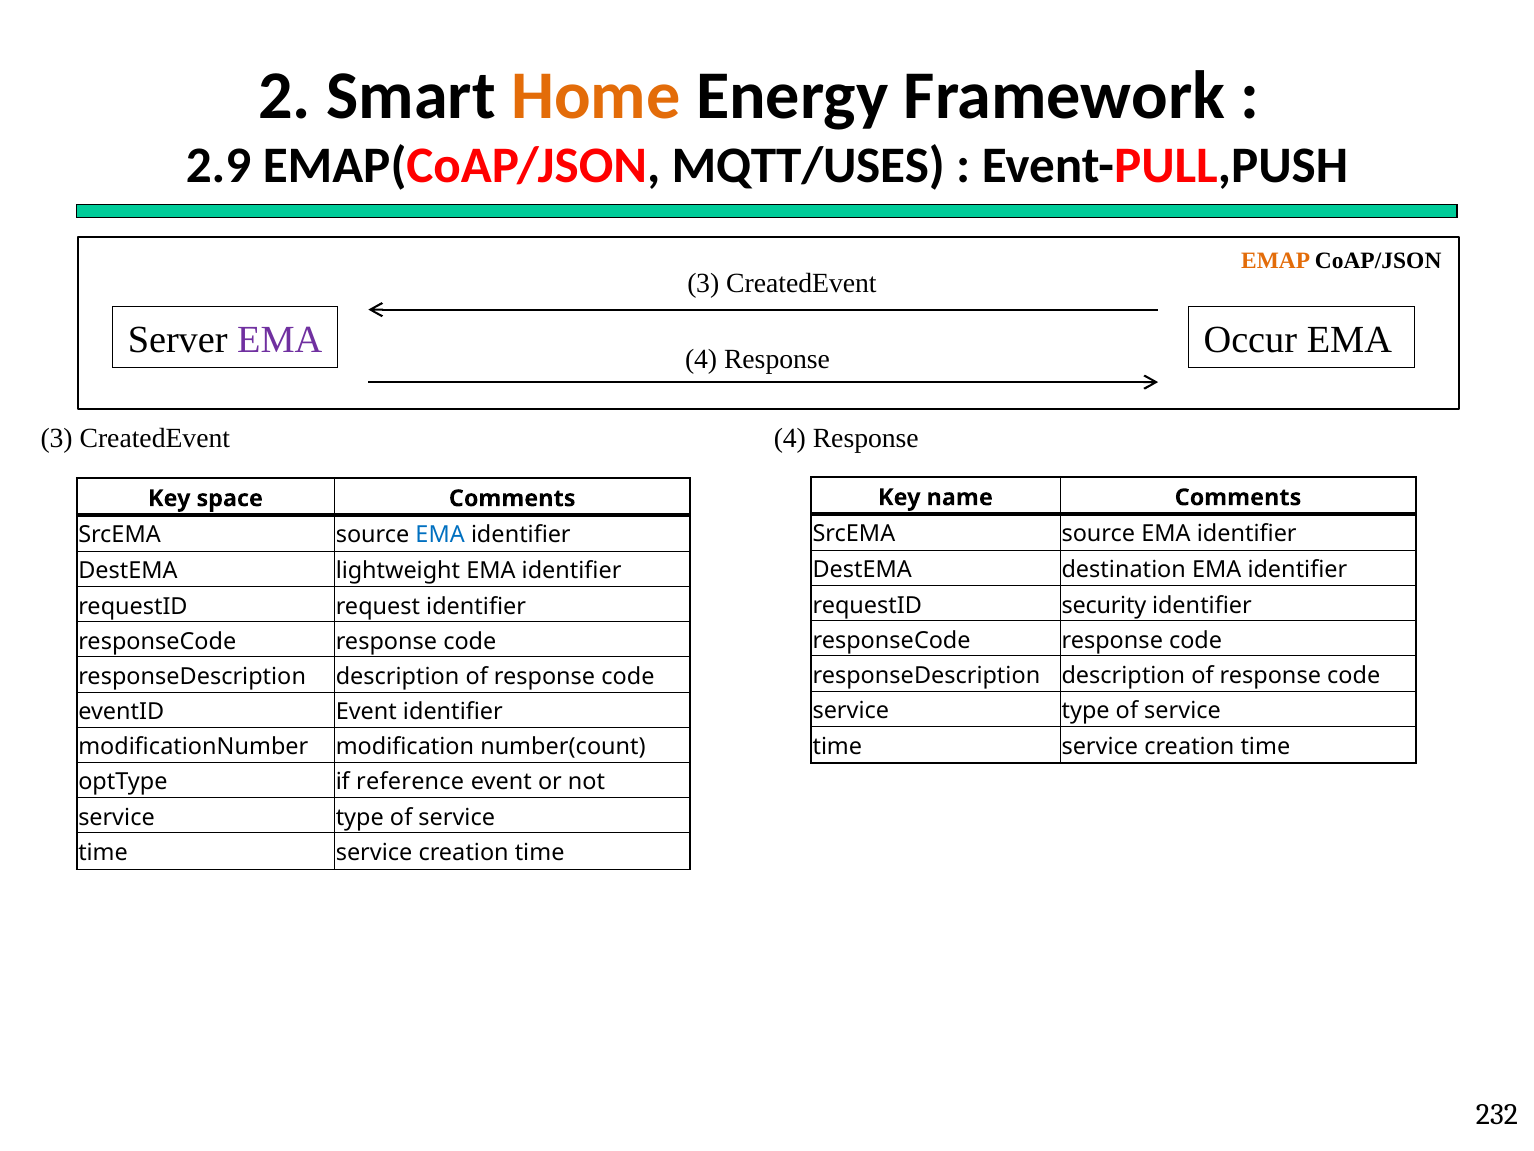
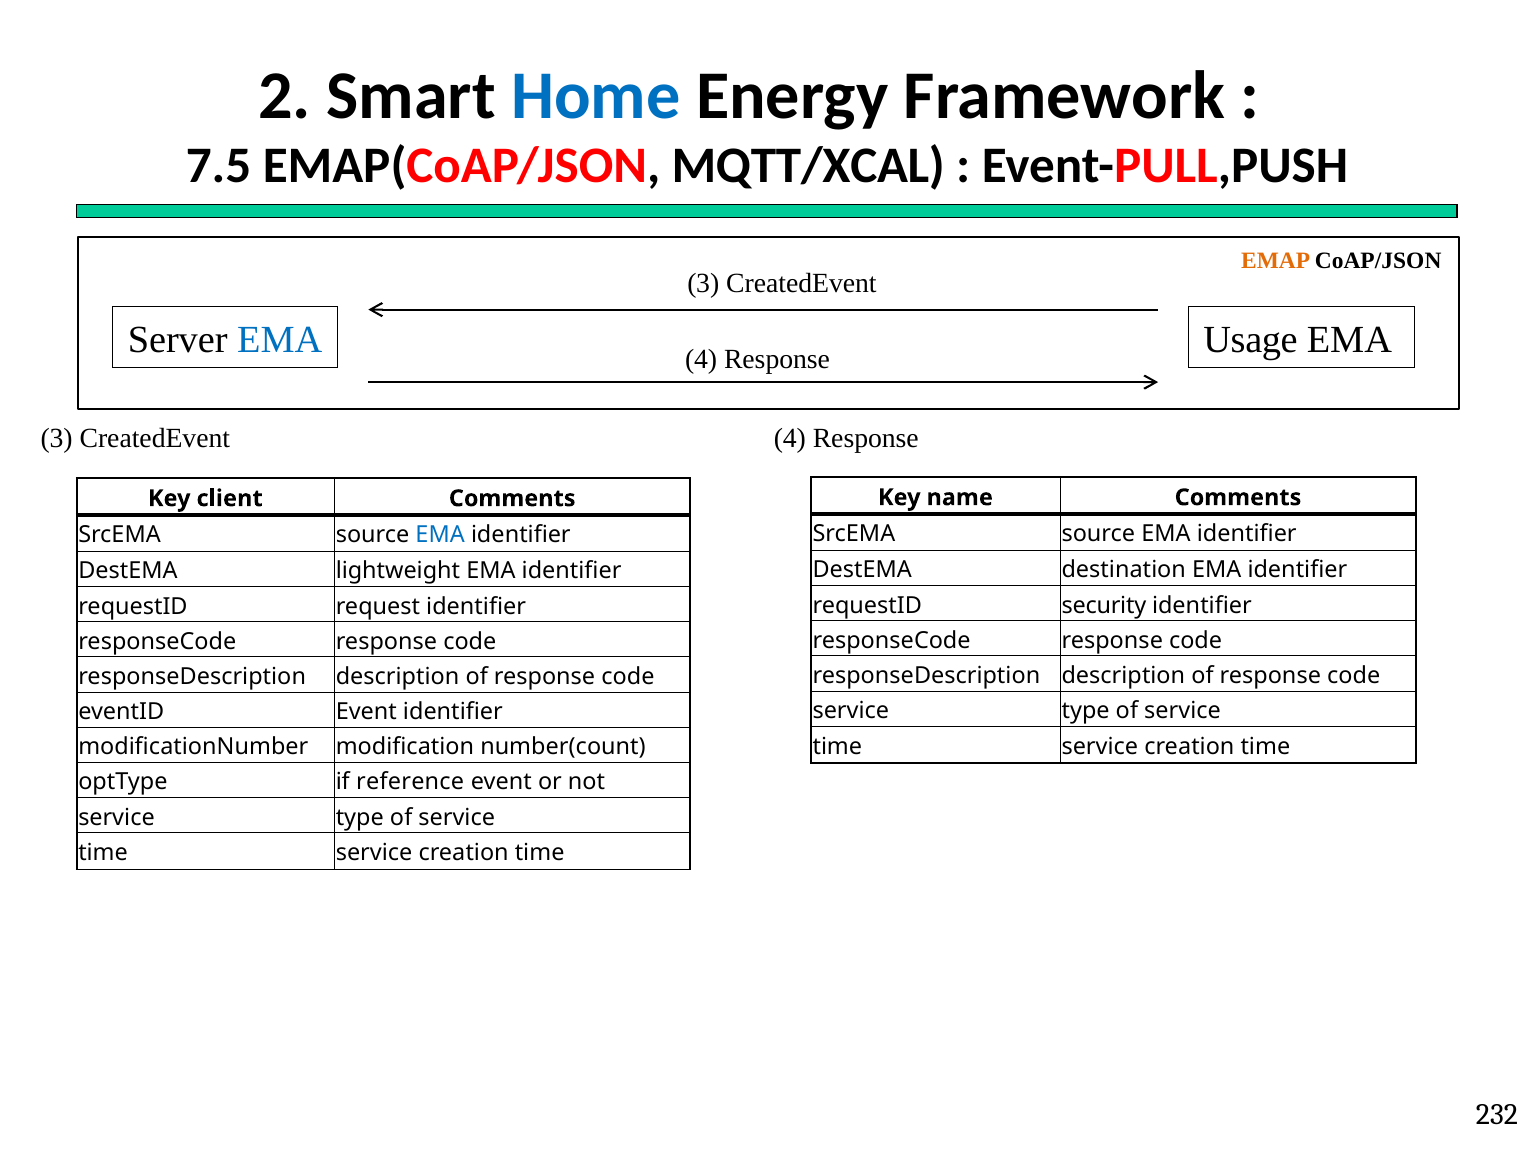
Home colour: orange -> blue (596, 96)
2.9: 2.9 -> 7.5 (219, 166)
MQTT/USES: MQTT/USES -> MQTT/XCAL (808, 166)
EMA colour: purple -> blue (280, 339)
Occur: Occur -> Usage (1251, 339)
space: space -> client (230, 498)
